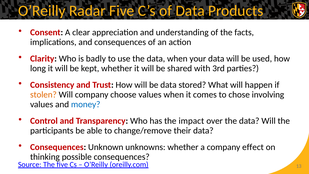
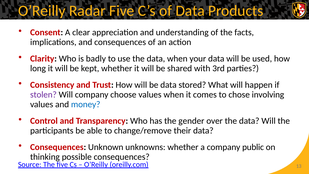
stolen colour: orange -> purple (43, 95)
impact: impact -> gender (191, 121)
effect: effect -> public (253, 147)
